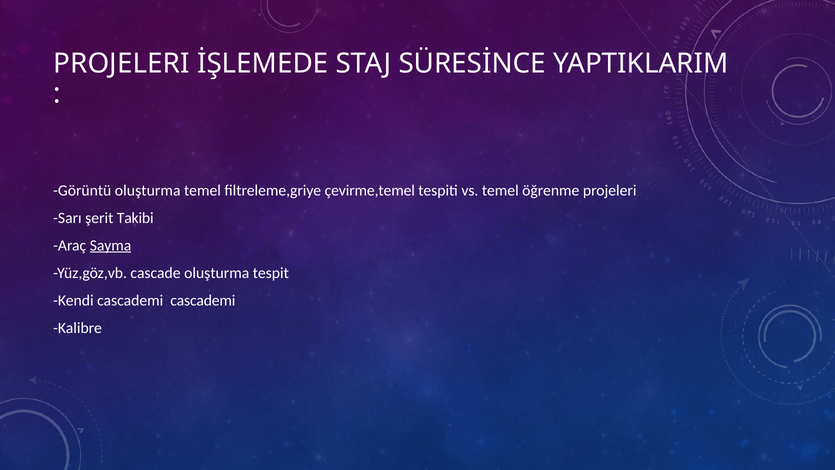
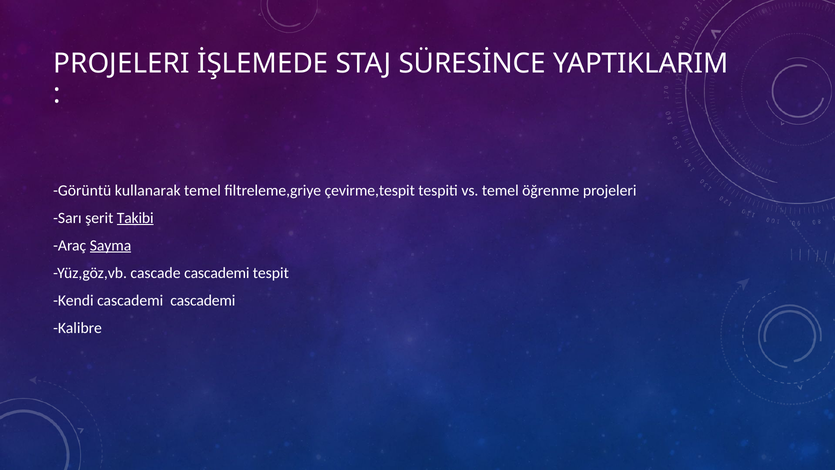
Görüntü oluşturma: oluşturma -> kullanarak (148, 190)
çevirme,temel: çevirme,temel -> çevirme,tespit (370, 190)
Takibi underline: none -> present (135, 218)
cascade oluşturma: oluşturma -> cascademi (217, 273)
